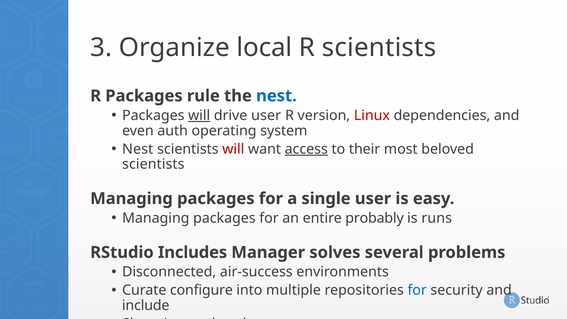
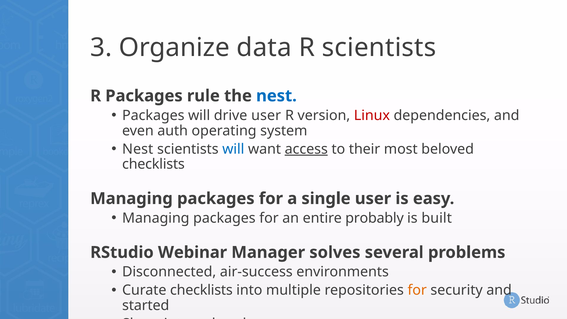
local: local -> data (264, 48)
will underline: present -> none (199, 115)
will colour: red -> blue (233, 149)
scientists: scientists -> checklists (153, 164)
runs: runs -> built (437, 218)
Includes: Includes -> Webinar (193, 252)
Curate configure: configure -> checklists (201, 290)
for colour: blue -> orange (417, 290)
include: include -> started (146, 305)
